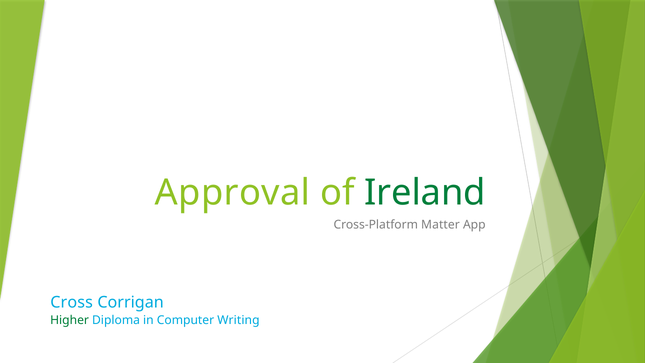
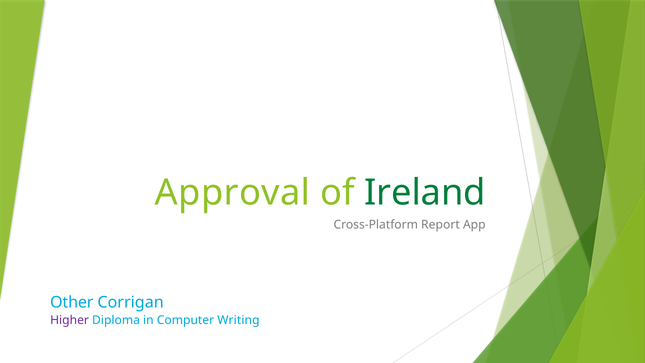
Matter: Matter -> Report (440, 225)
Cross: Cross -> Other (72, 302)
Higher colour: green -> purple (70, 320)
